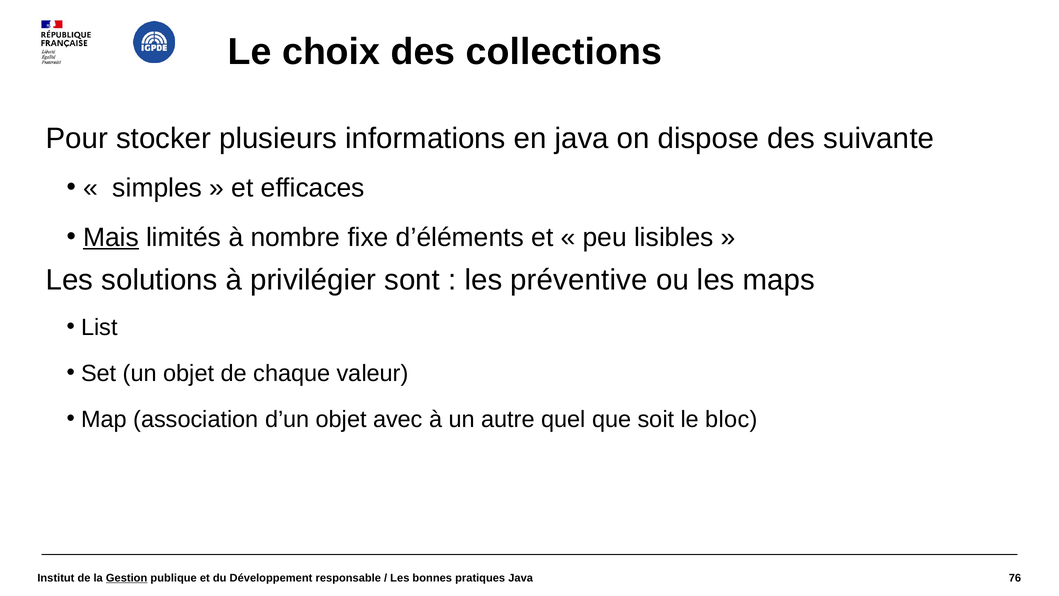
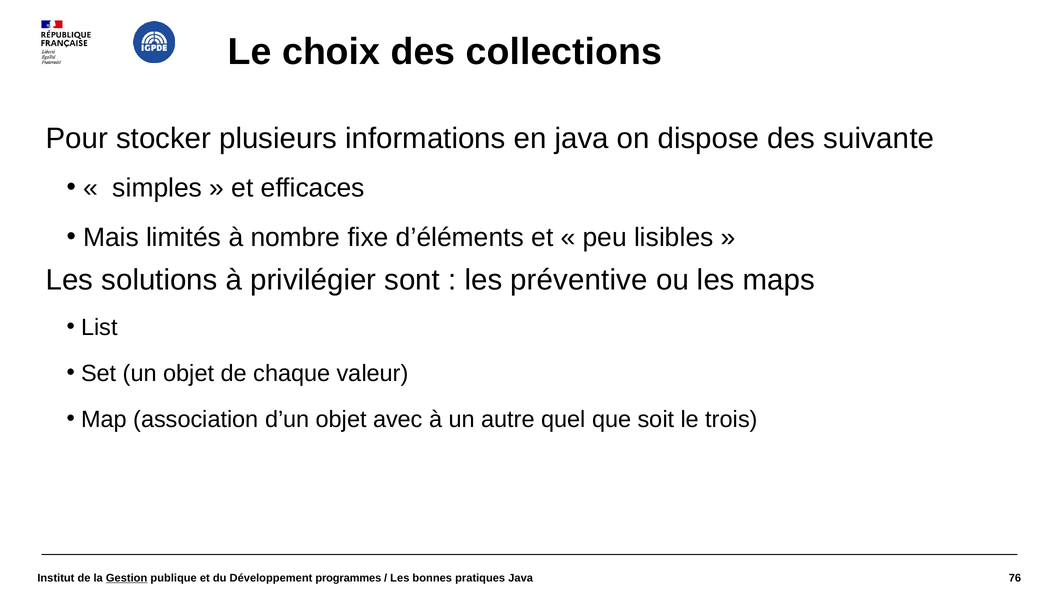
Mais underline: present -> none (111, 237)
bloc: bloc -> trois (732, 419)
responsable: responsable -> programmes (348, 578)
